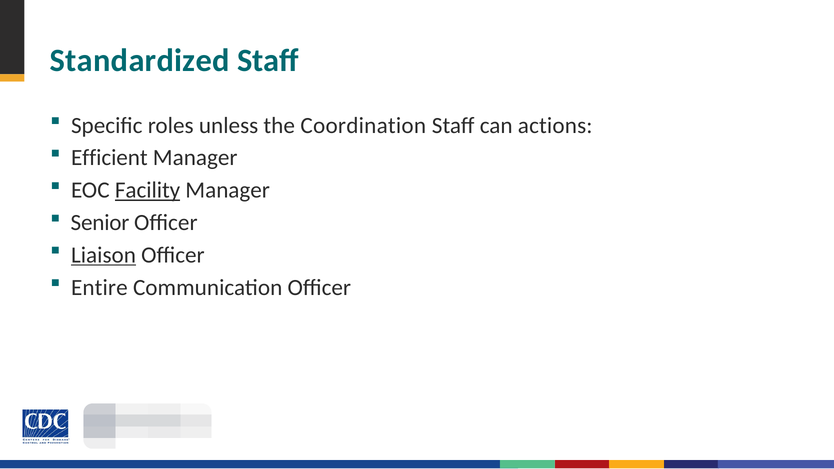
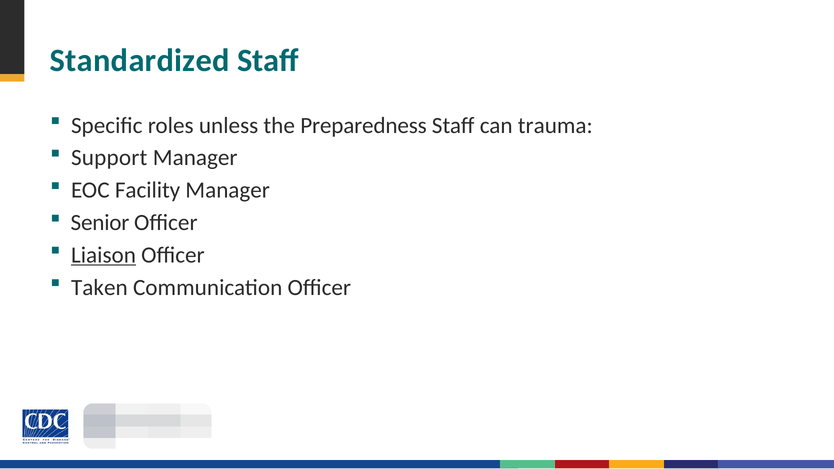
Coordination: Coordination -> Preparedness (363, 125)
actions: actions -> trauma (555, 125)
Efficient: Efficient -> Support (109, 158)
Facility underline: present -> none (148, 190)
Entire: Entire -> Taken (99, 288)
